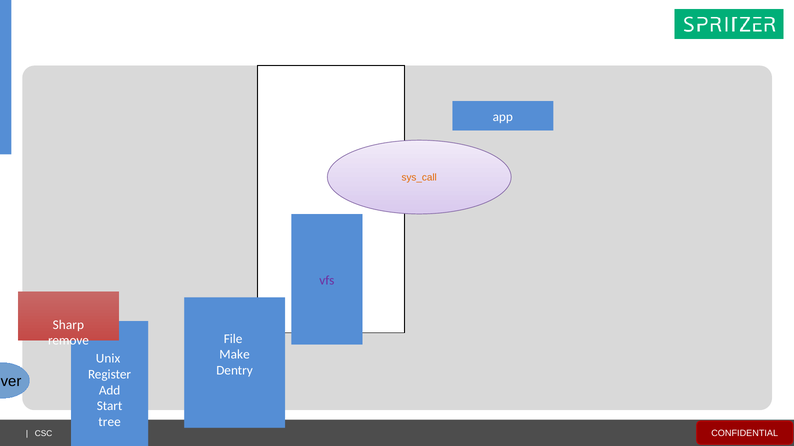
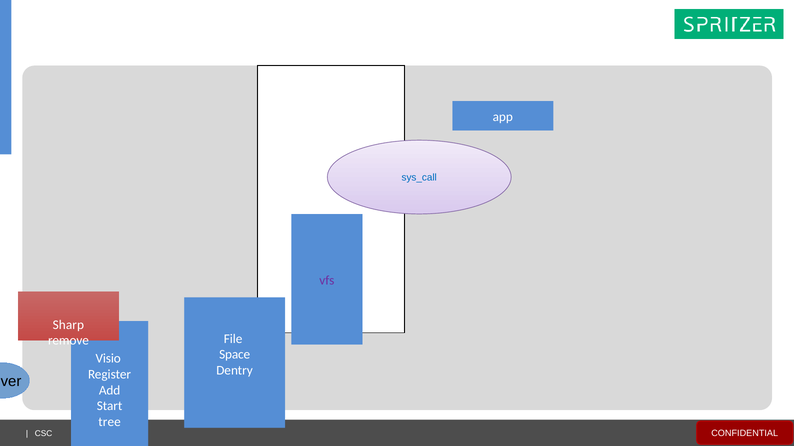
sys_call colour: orange -> blue (419, 178)
Make: Make -> Space (235, 355)
Unix: Unix -> Visio (108, 359)
